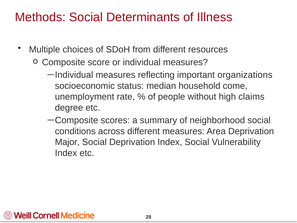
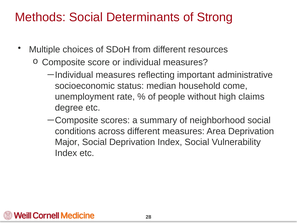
Illness: Illness -> Strong (215, 17)
organizations: organizations -> administrative (245, 75)
